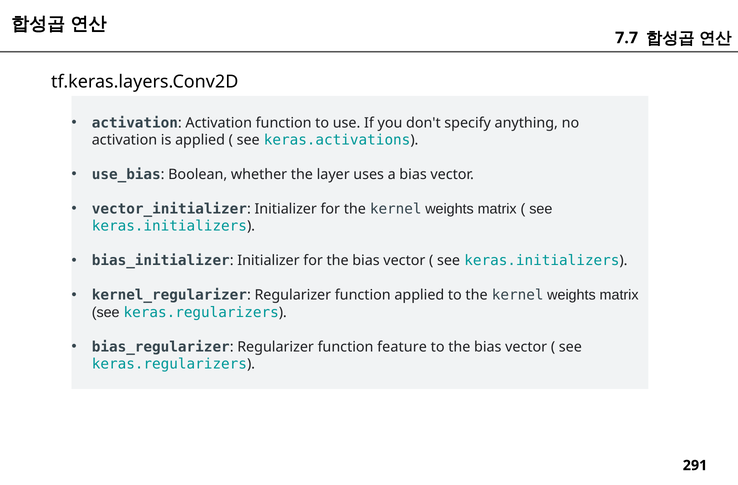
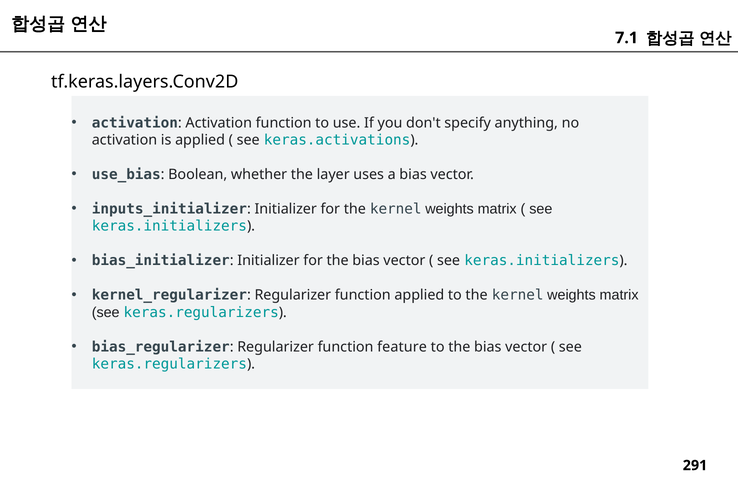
7.7: 7.7 -> 7.1 (627, 38)
vector_initializer: vector_initializer -> inputs_initializer (169, 209)
